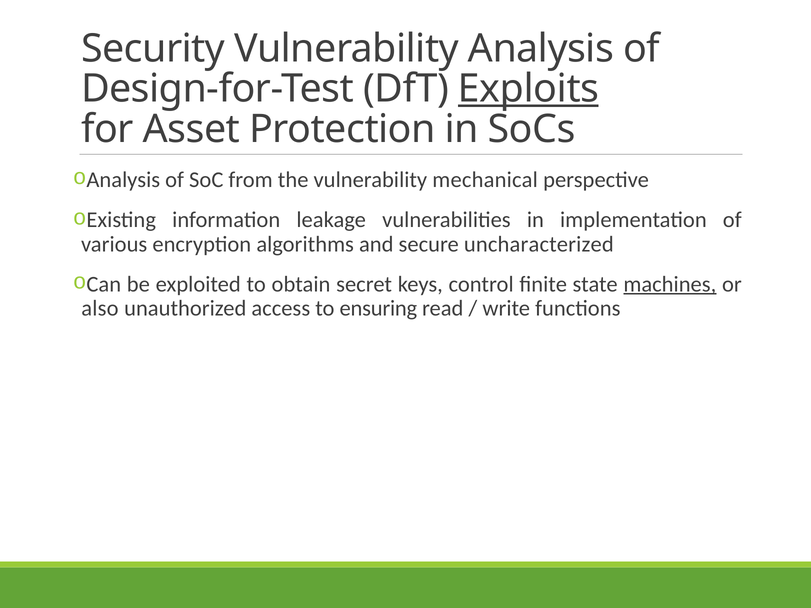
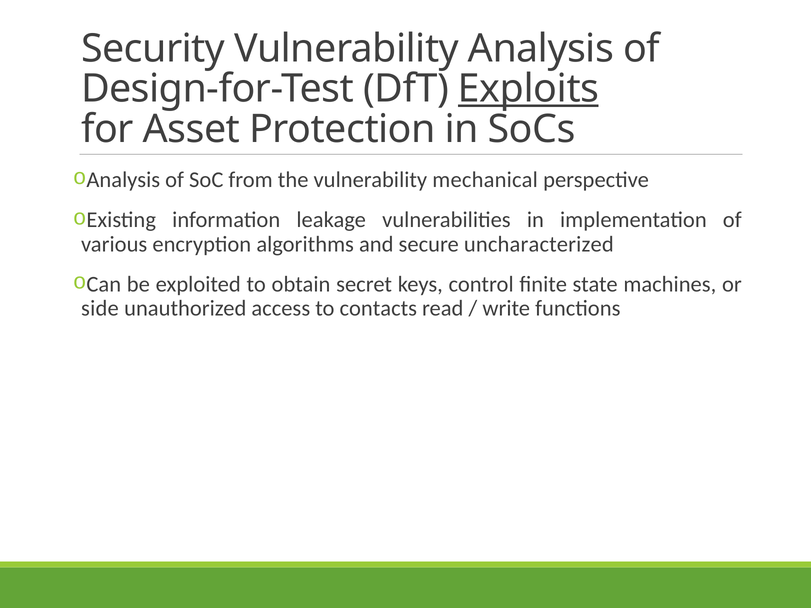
machines underline: present -> none (670, 284)
also: also -> side (100, 309)
ensuring: ensuring -> contacts (378, 309)
